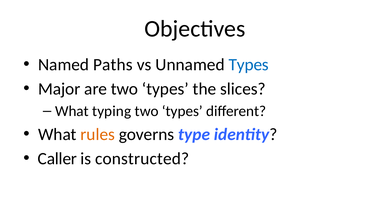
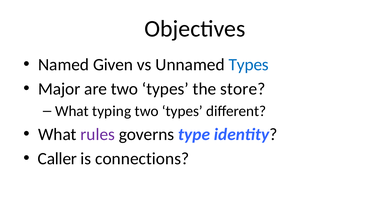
Paths: Paths -> Given (113, 65)
slices: slices -> store (243, 89)
rules colour: orange -> purple (98, 135)
constructed: constructed -> connections (142, 159)
